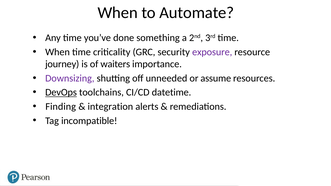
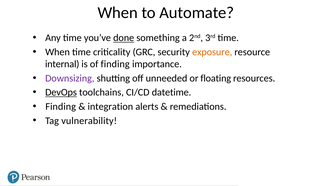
done underline: none -> present (124, 38)
exposure colour: purple -> orange (212, 52)
journey: journey -> internal (62, 64)
of waiters: waiters -> finding (115, 64)
assume: assume -> floating (216, 78)
incompatible: incompatible -> vulnerability (89, 121)
